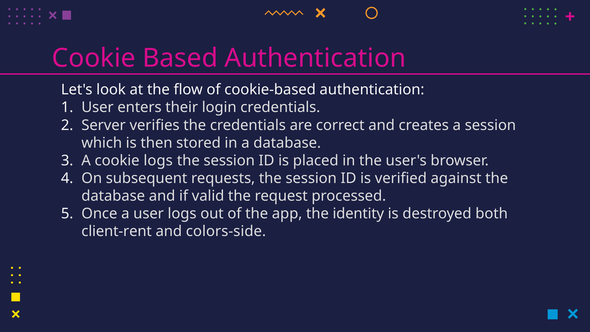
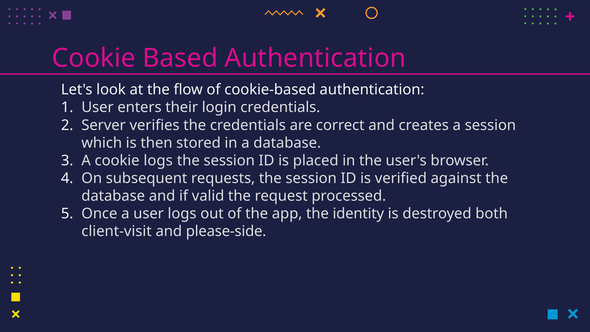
client-rent: client-rent -> client-visit (117, 231)
colors-side: colors-side -> please-side (226, 231)
